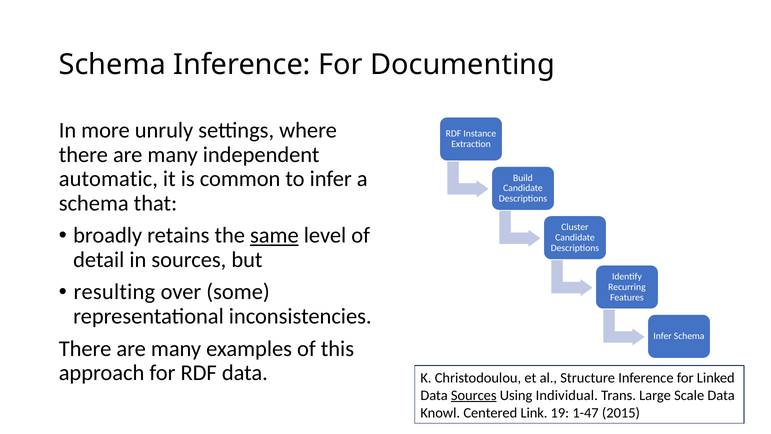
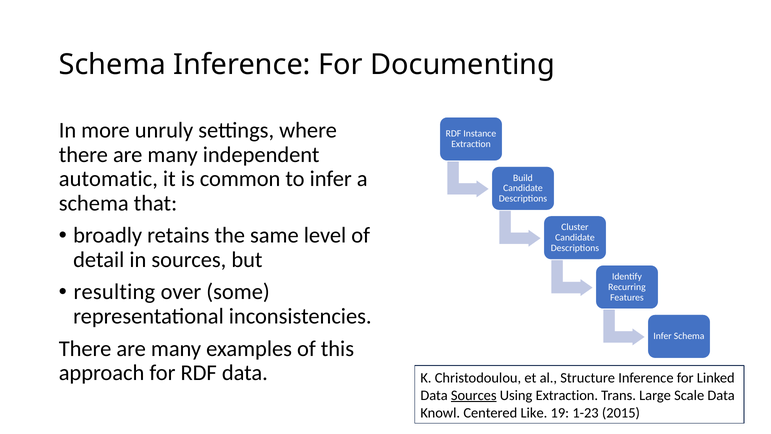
same underline: present -> none (274, 235)
Using Individual: Individual -> Extraction (567, 395)
Link: Link -> Like (534, 412)
1-47: 1-47 -> 1-23 (586, 412)
